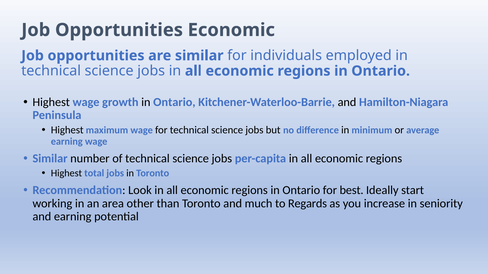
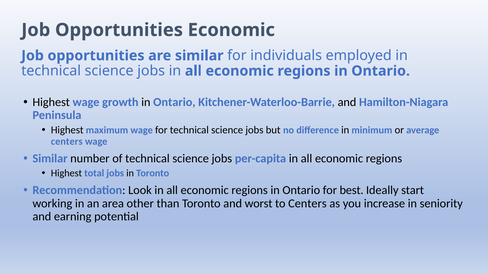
earning: earning -> centers (67, 142)
much: much -> worst (259, 204)
to Regards: Regards -> Centers (307, 204)
